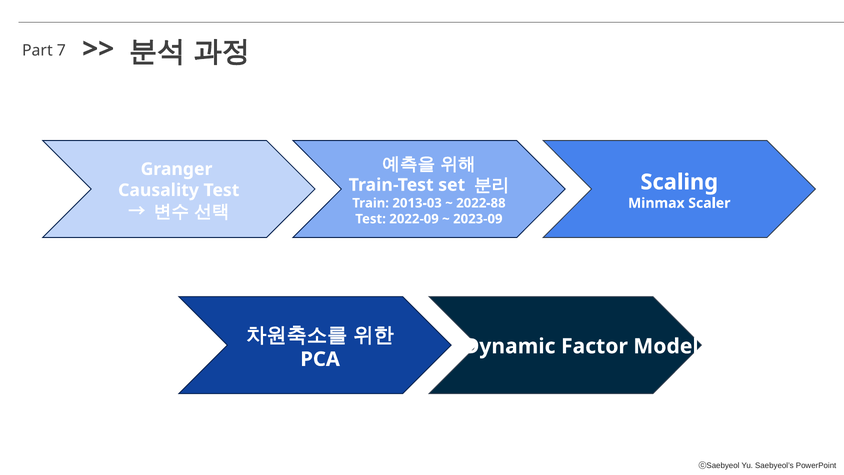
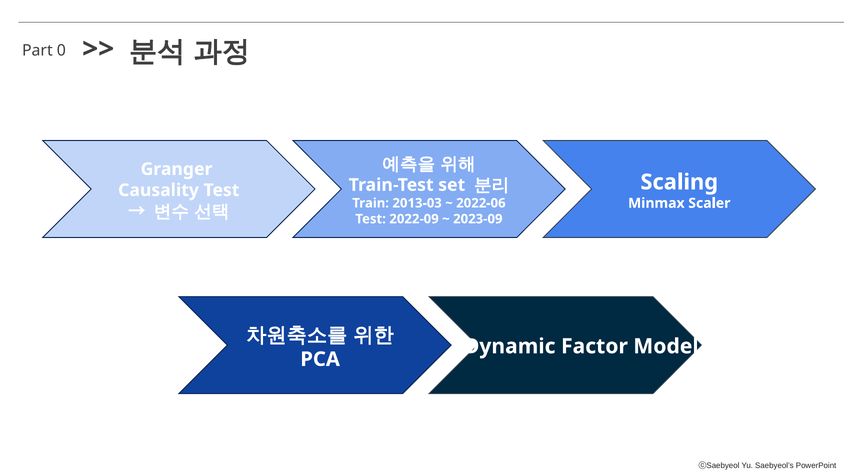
7: 7 -> 0 (61, 50)
2022-88: 2022-88 -> 2022-06 (481, 203)
